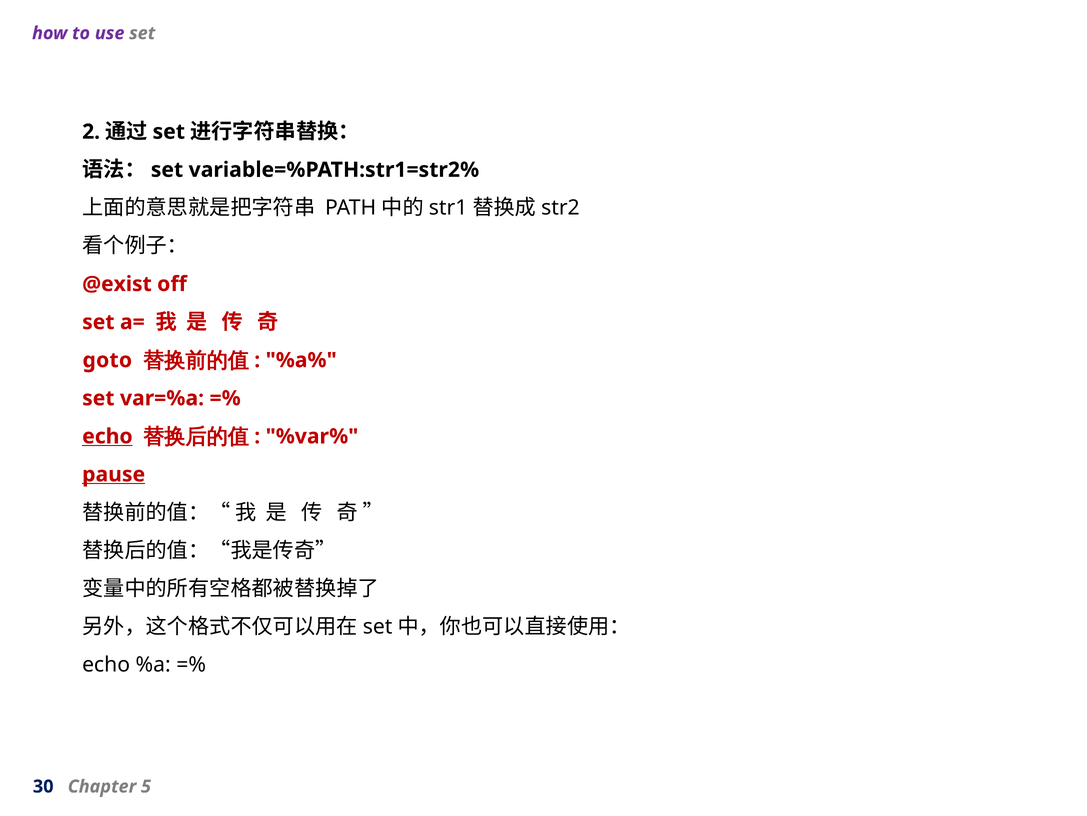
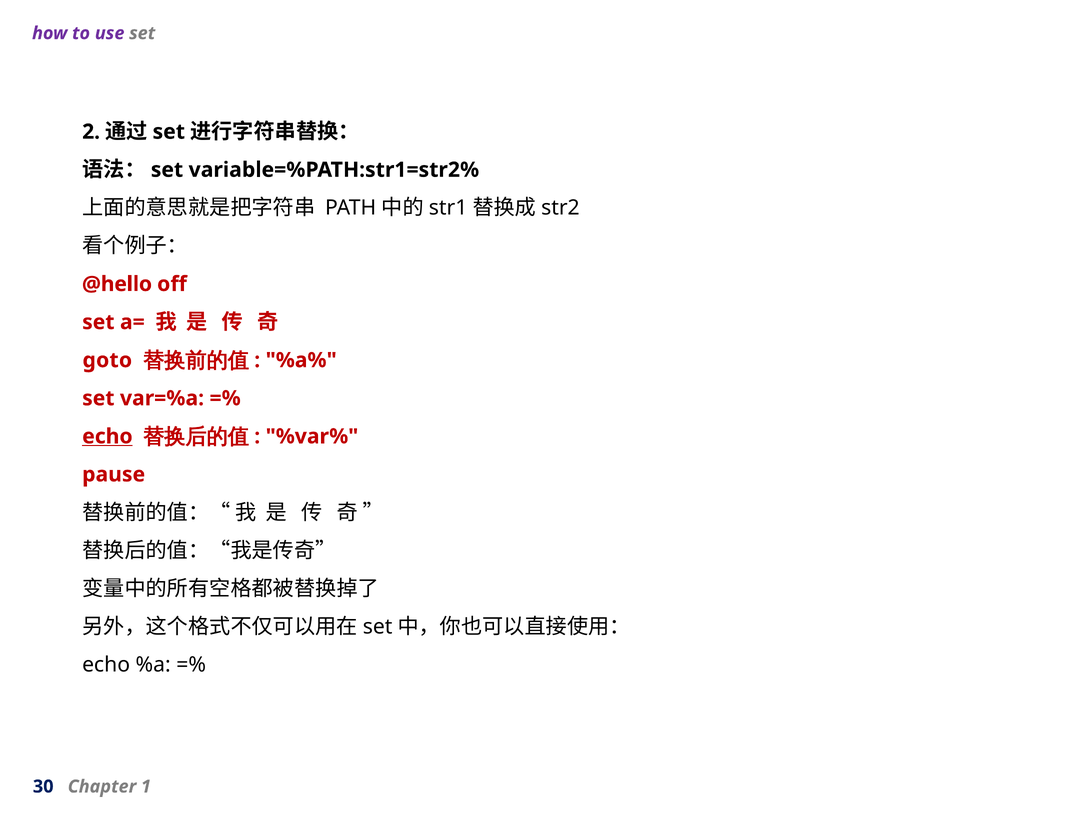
@exist: @exist -> @hello (117, 284)
pause underline: present -> none (114, 474)
5: 5 -> 1 (146, 786)
